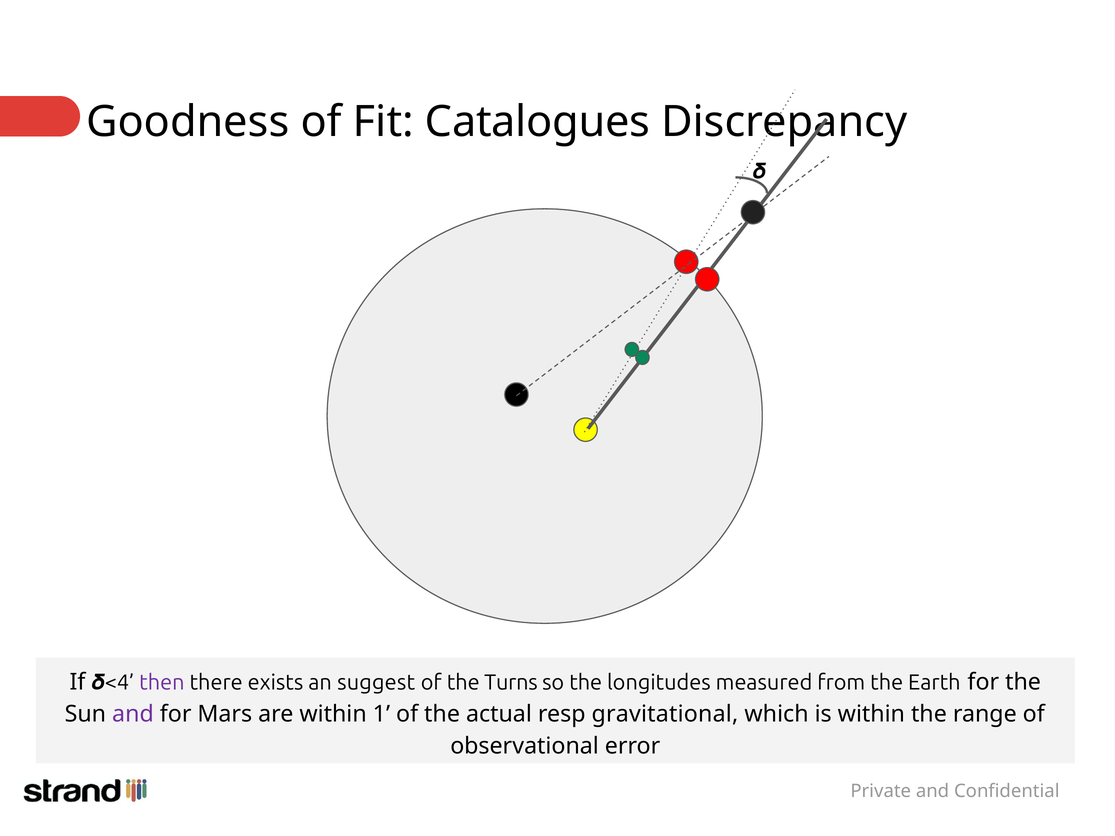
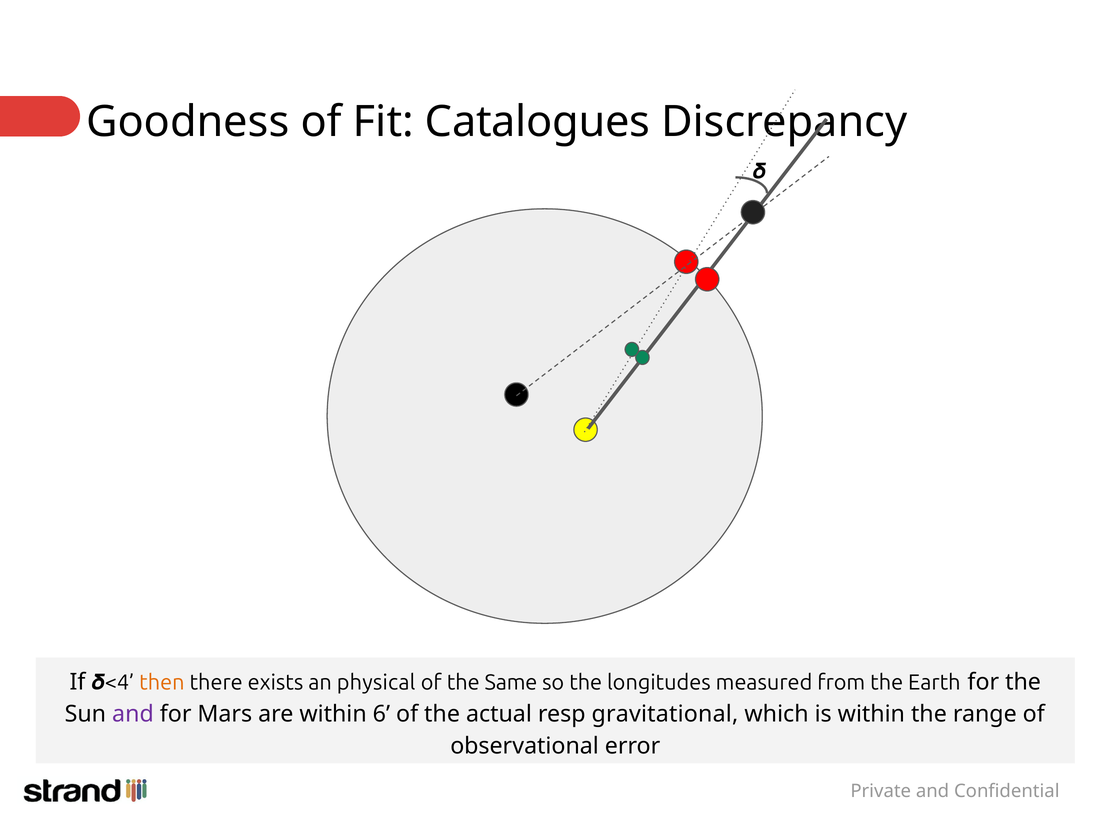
then colour: purple -> orange (162, 683)
suggest: suggest -> physical (376, 683)
Turns: Turns -> Same (511, 683)
1: 1 -> 6 (381, 714)
